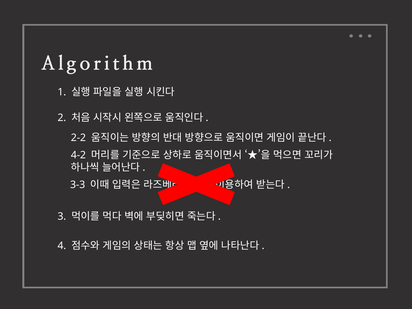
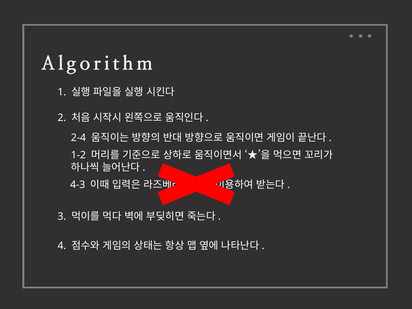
2-2: 2-2 -> 2-4 (78, 138)
4-2: 4-2 -> 1-2 (78, 155)
3-3: 3-3 -> 4-3 (78, 185)
